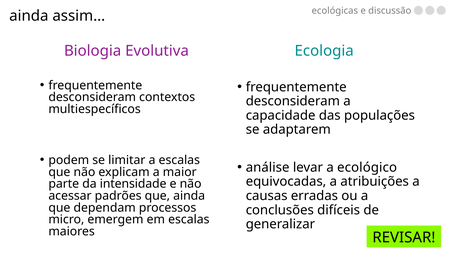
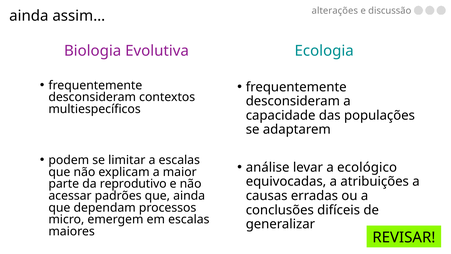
ecológicas: ecológicas -> alterações (335, 11)
intensidade: intensidade -> reprodutivo (133, 184)
